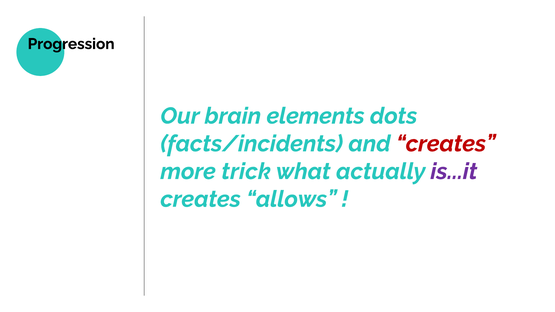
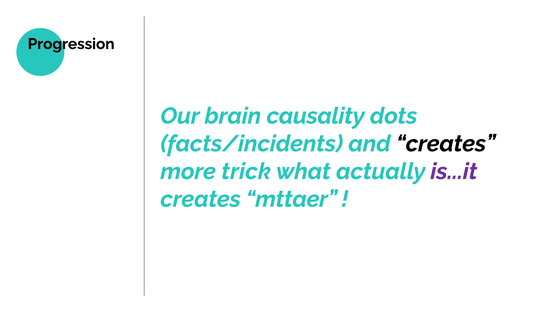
elements: elements -> causality (316, 116)
creates colour: red -> black (446, 144)
allows: allows -> mttaer (292, 199)
